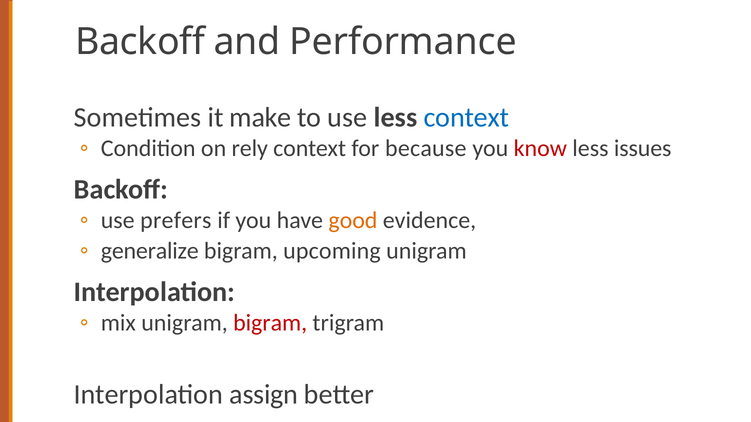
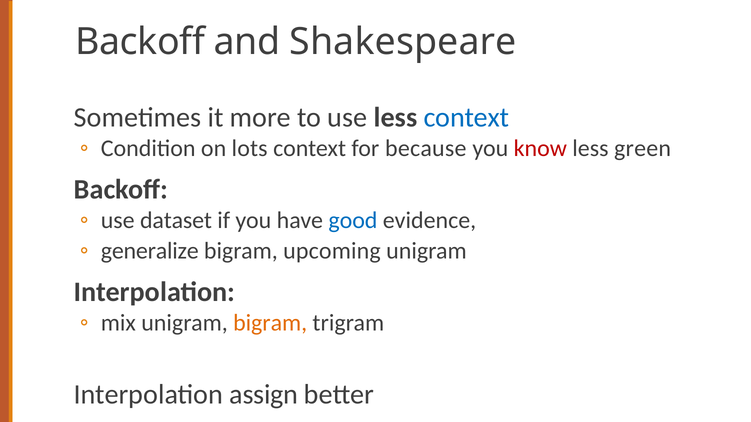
Performance: Performance -> Shakespeare (403, 42)
make: make -> more (260, 117)
rely: rely -> lots (250, 149)
issues: issues -> green (643, 149)
prefers: prefers -> dataset (176, 221)
good colour: orange -> blue (353, 221)
bigram colour: red -> orange (270, 323)
